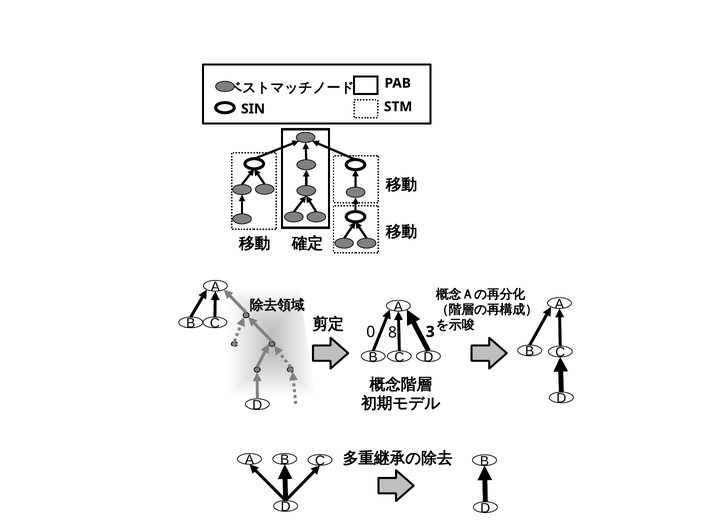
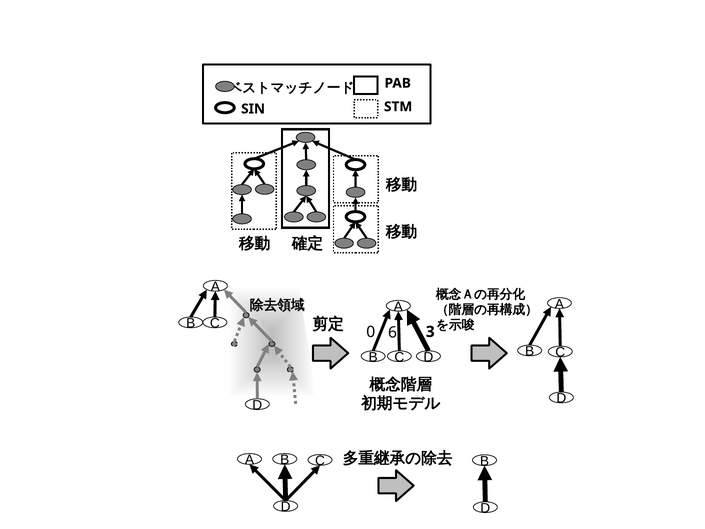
8: 8 -> 6 (393, 333)
